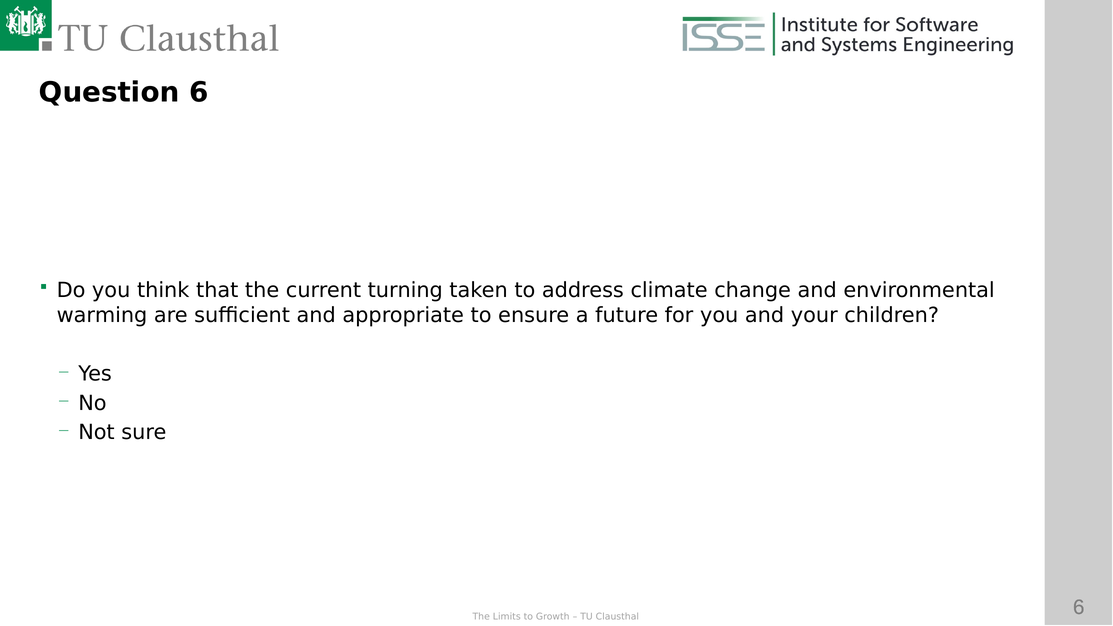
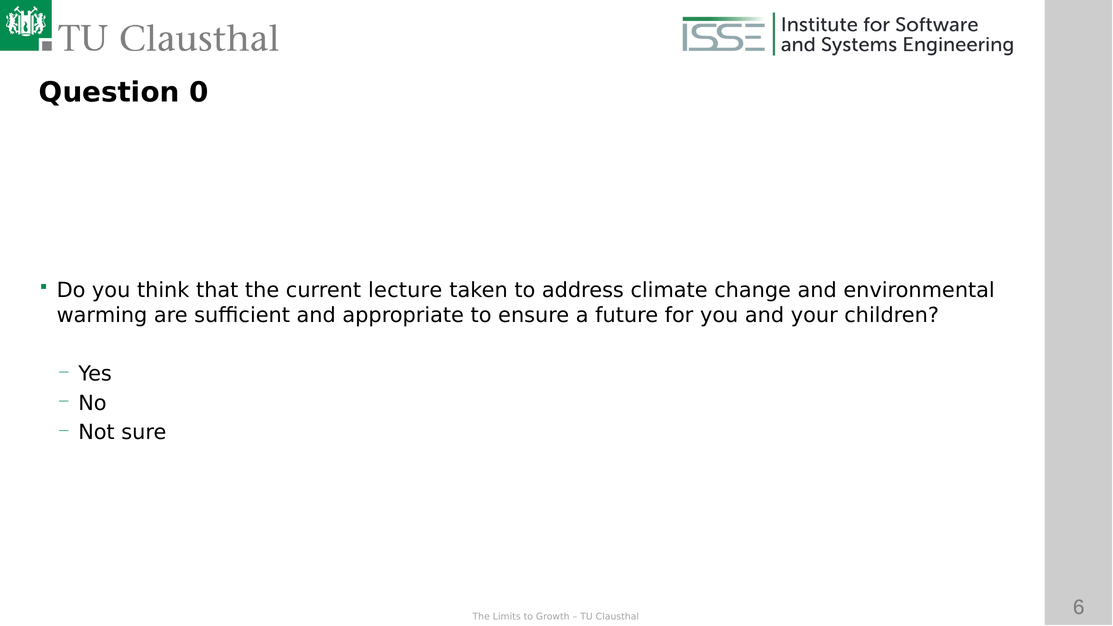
6: 6 -> 0 (199, 93)
turning: turning -> lecture (405, 290)
